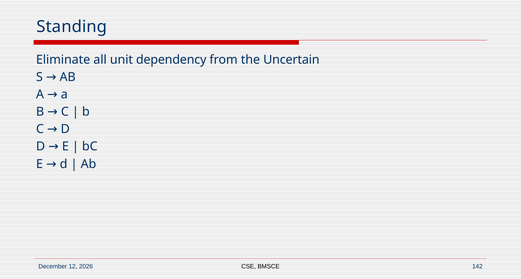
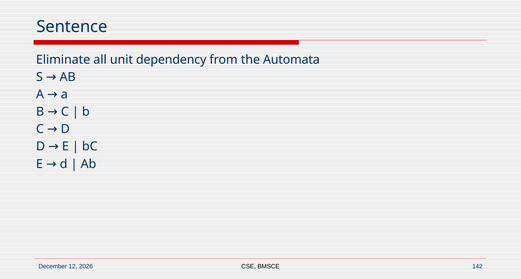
Standing: Standing -> Sentence (72, 27)
Uncertain: Uncertain -> Automata (291, 60)
